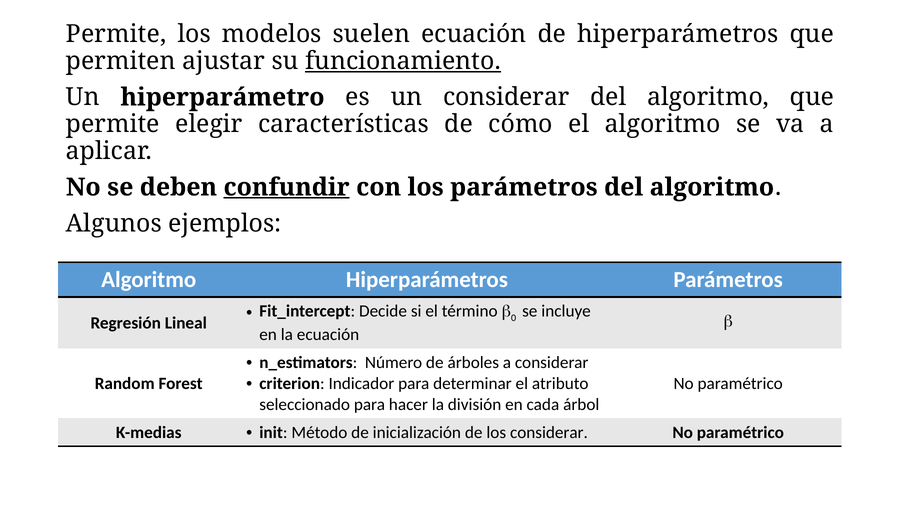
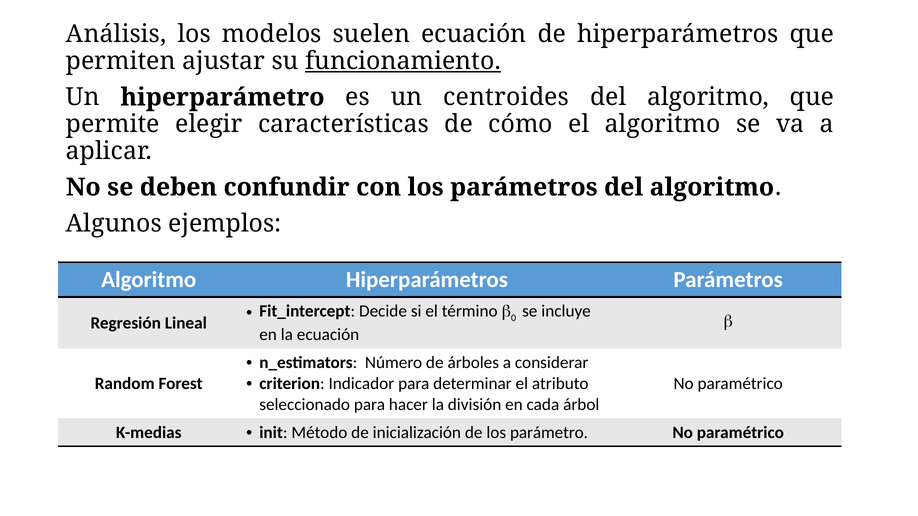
Permite: Permite -> Análisis (116, 34)
un considerar: considerar -> centroides (506, 97)
confundir underline: present -> none (287, 187)
los considerar: considerar -> parámetro (549, 433)
